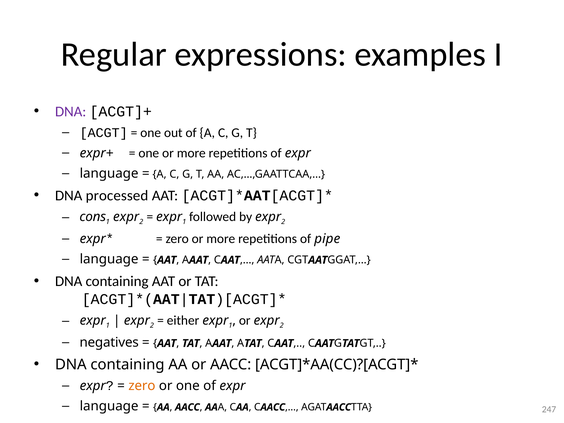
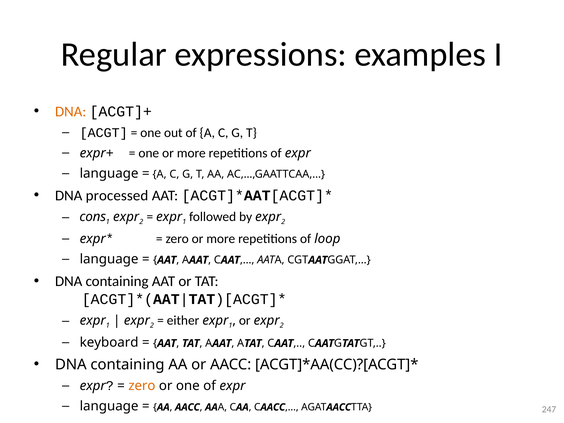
DNA colour: purple -> orange (71, 111)
pipe: pipe -> loop (327, 239)
negatives: negatives -> keyboard (109, 343)
